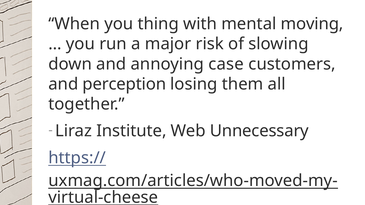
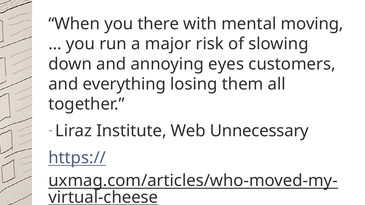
thing: thing -> there (158, 24)
case: case -> eyes (226, 64)
perception: perception -> everything (124, 84)
